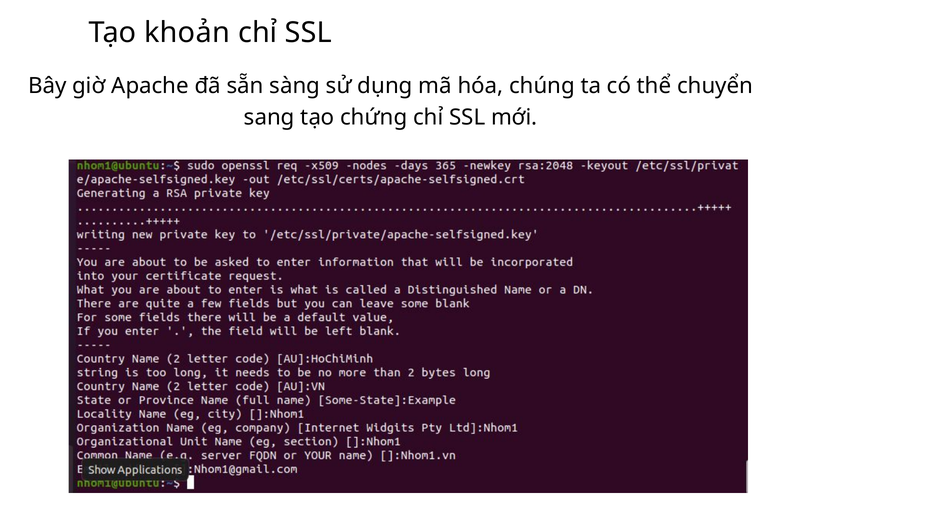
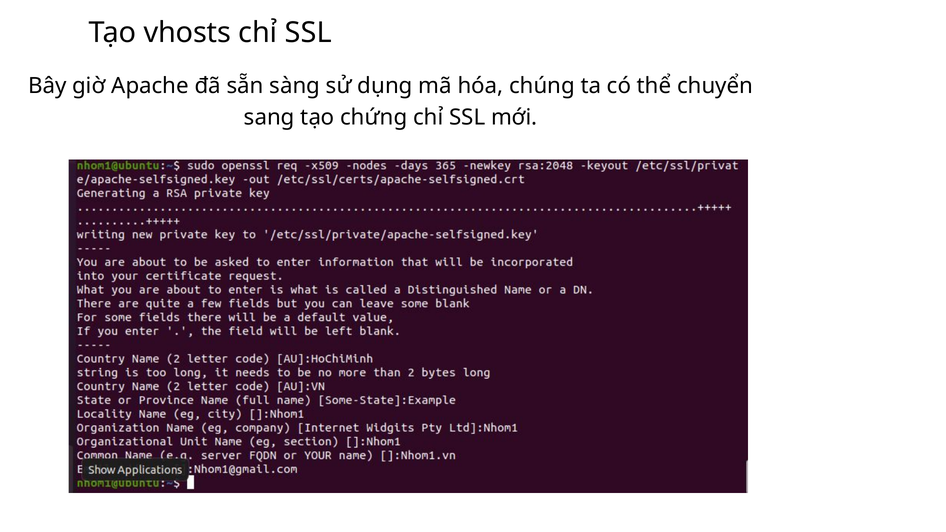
khoản: khoản -> vhosts (187, 33)
